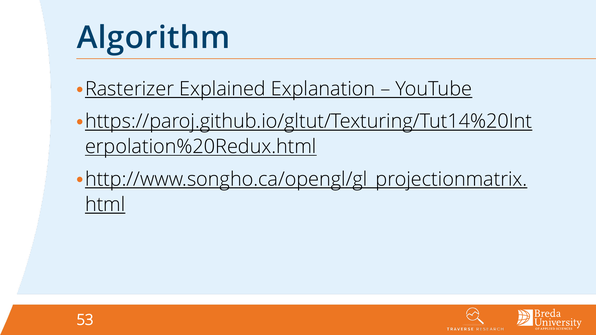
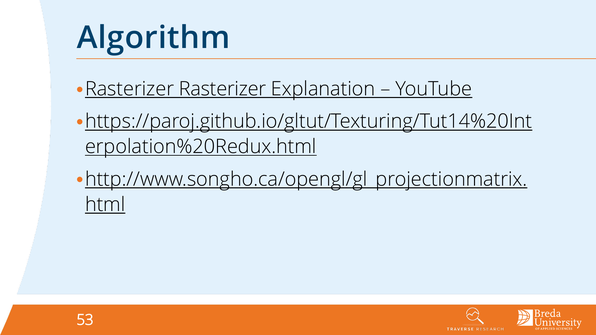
Rasterizer Explained: Explained -> Rasterizer (223, 89)
